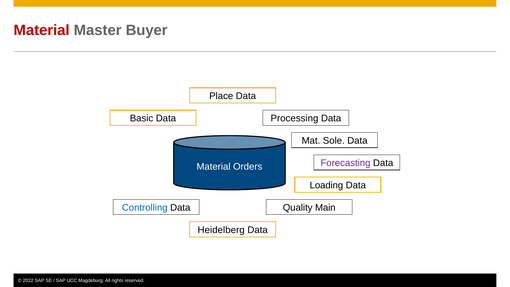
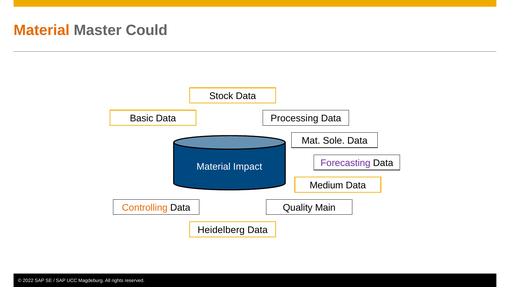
Material colour: red -> orange (42, 30)
Buyer: Buyer -> Could (147, 30)
Place: Place -> Stock (221, 96)
Orders: Orders -> Impact (248, 167)
Loading: Loading -> Medium (326, 185)
Controlling colour: blue -> orange (145, 208)
